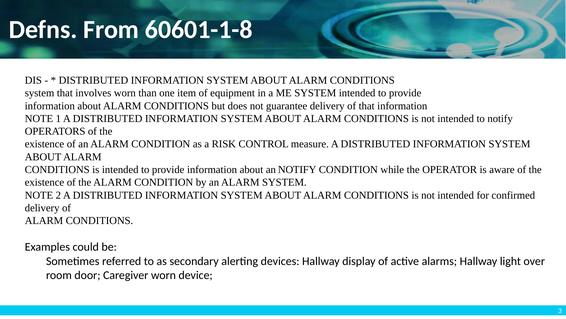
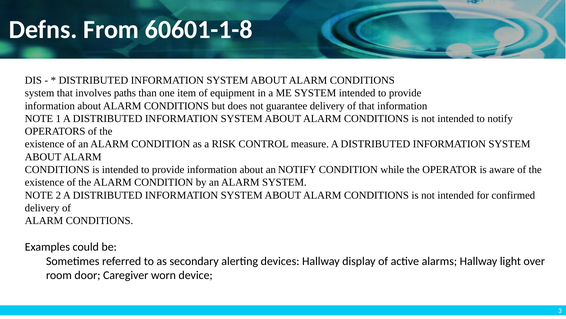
involves worn: worn -> paths (125, 93)
